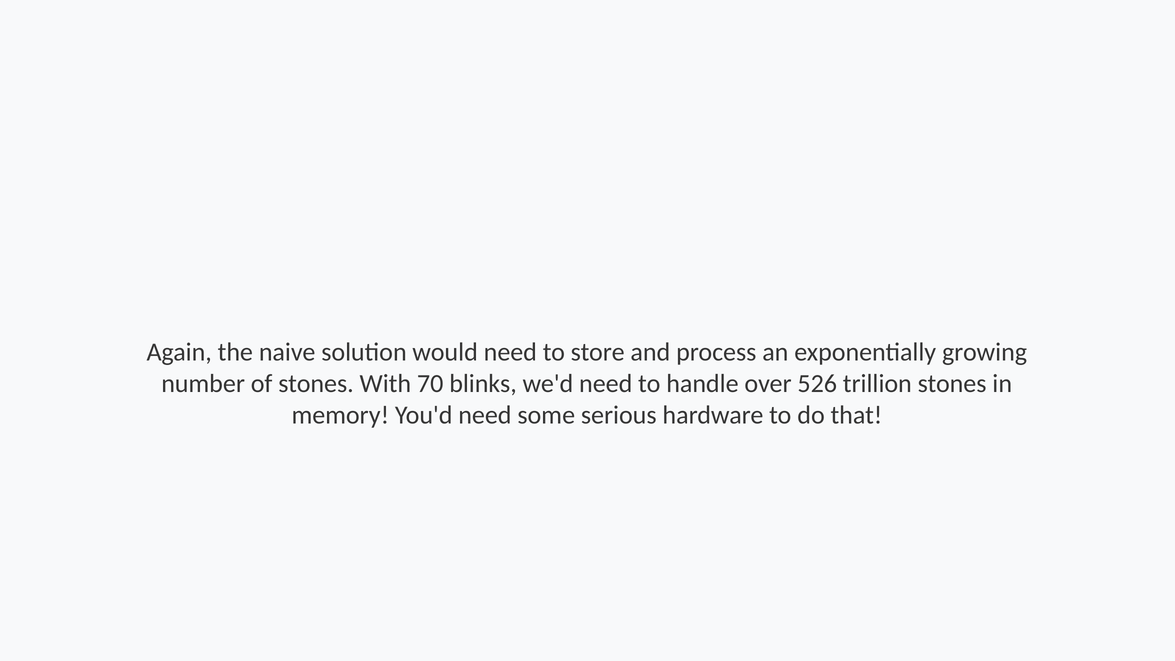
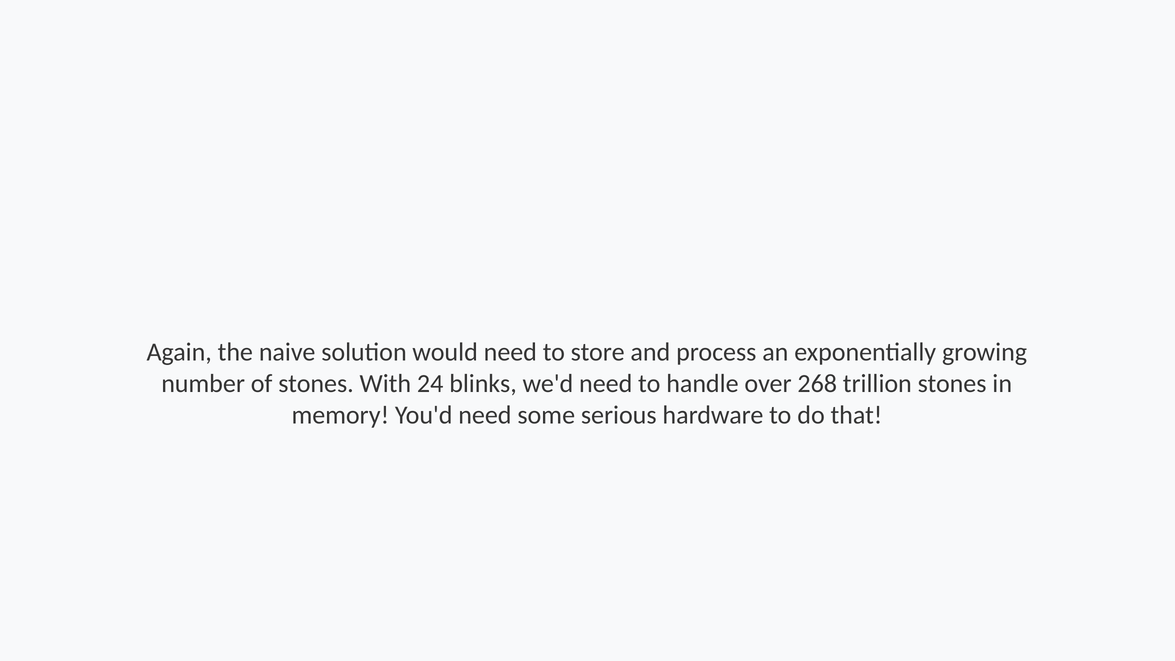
70: 70 -> 24 (430, 384)
526: 526 -> 268 (817, 384)
